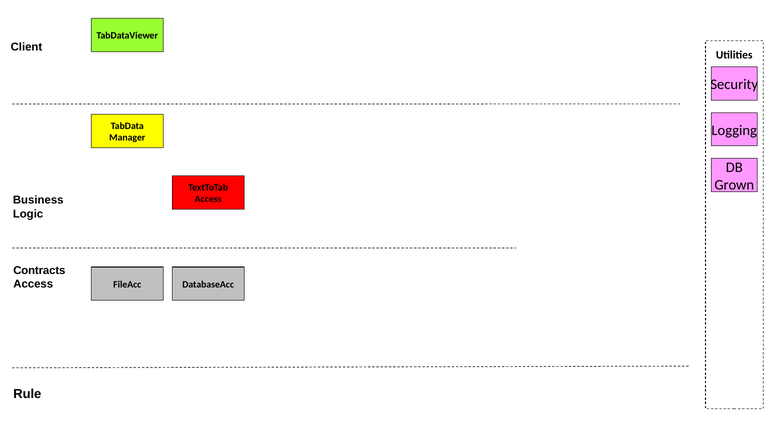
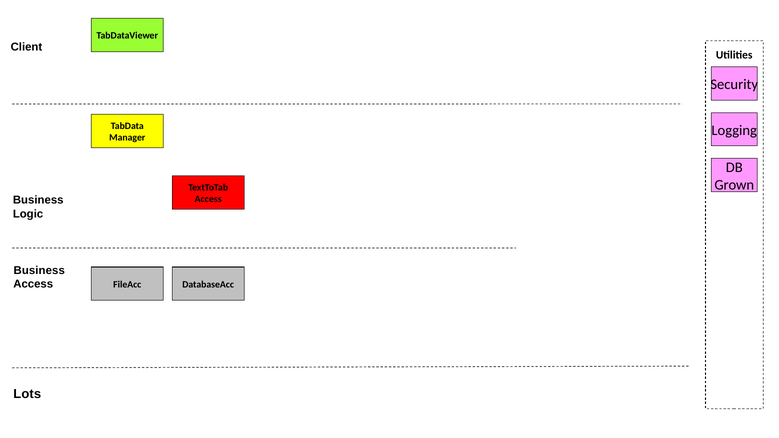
Contracts: Contracts -> Business (39, 270)
Rule: Rule -> Lots (27, 394)
